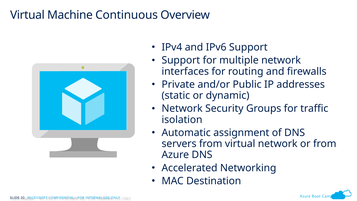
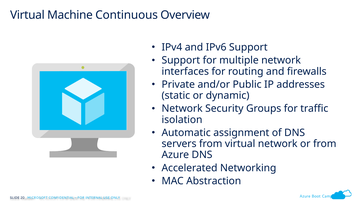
Destination: Destination -> Abstraction (214, 181)
